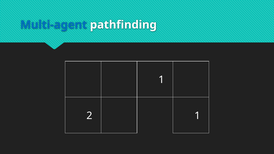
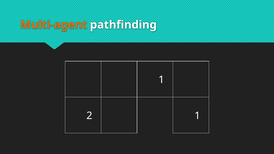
Multi-agent colour: blue -> orange (54, 25)
